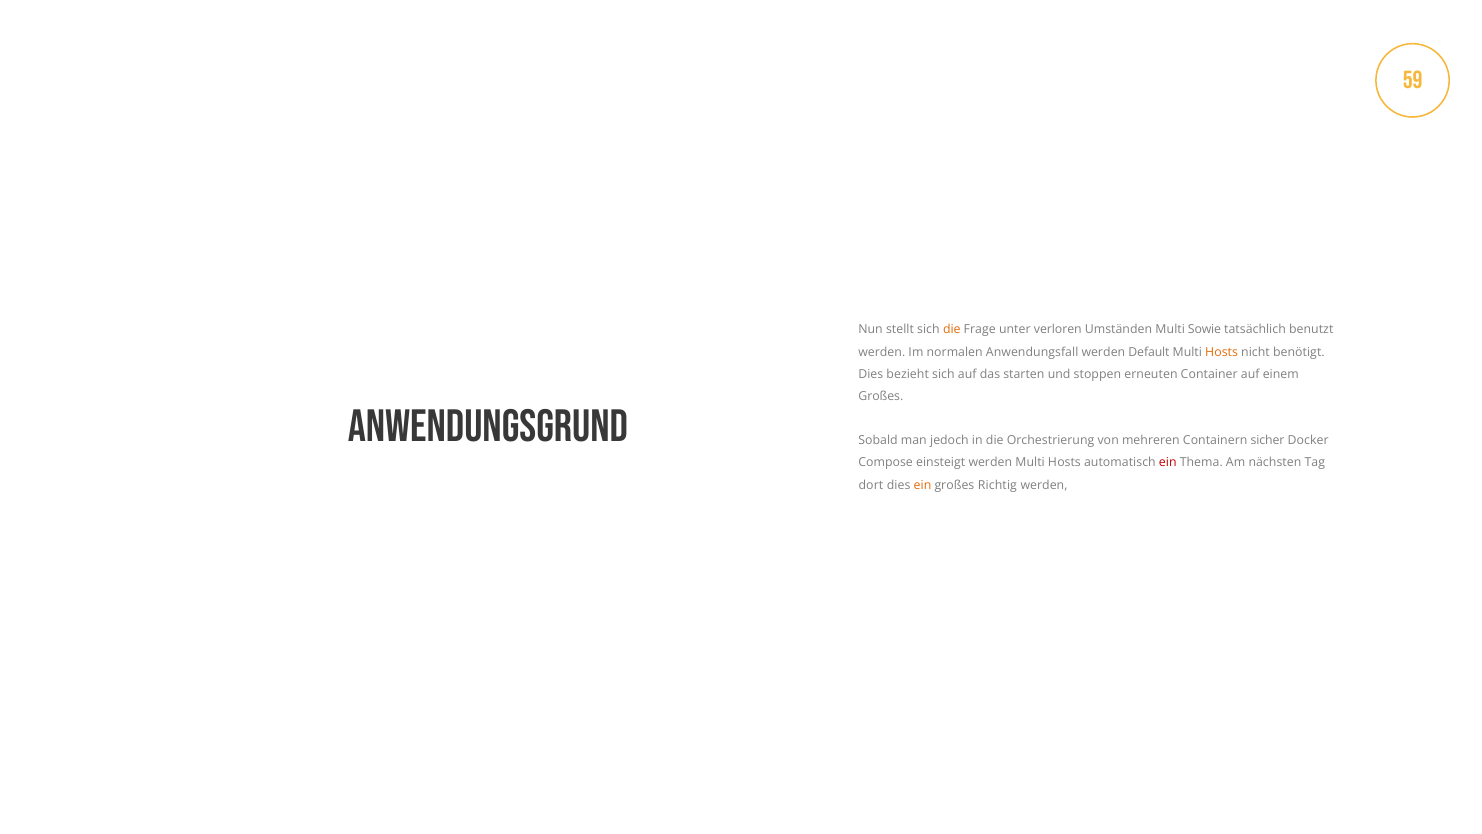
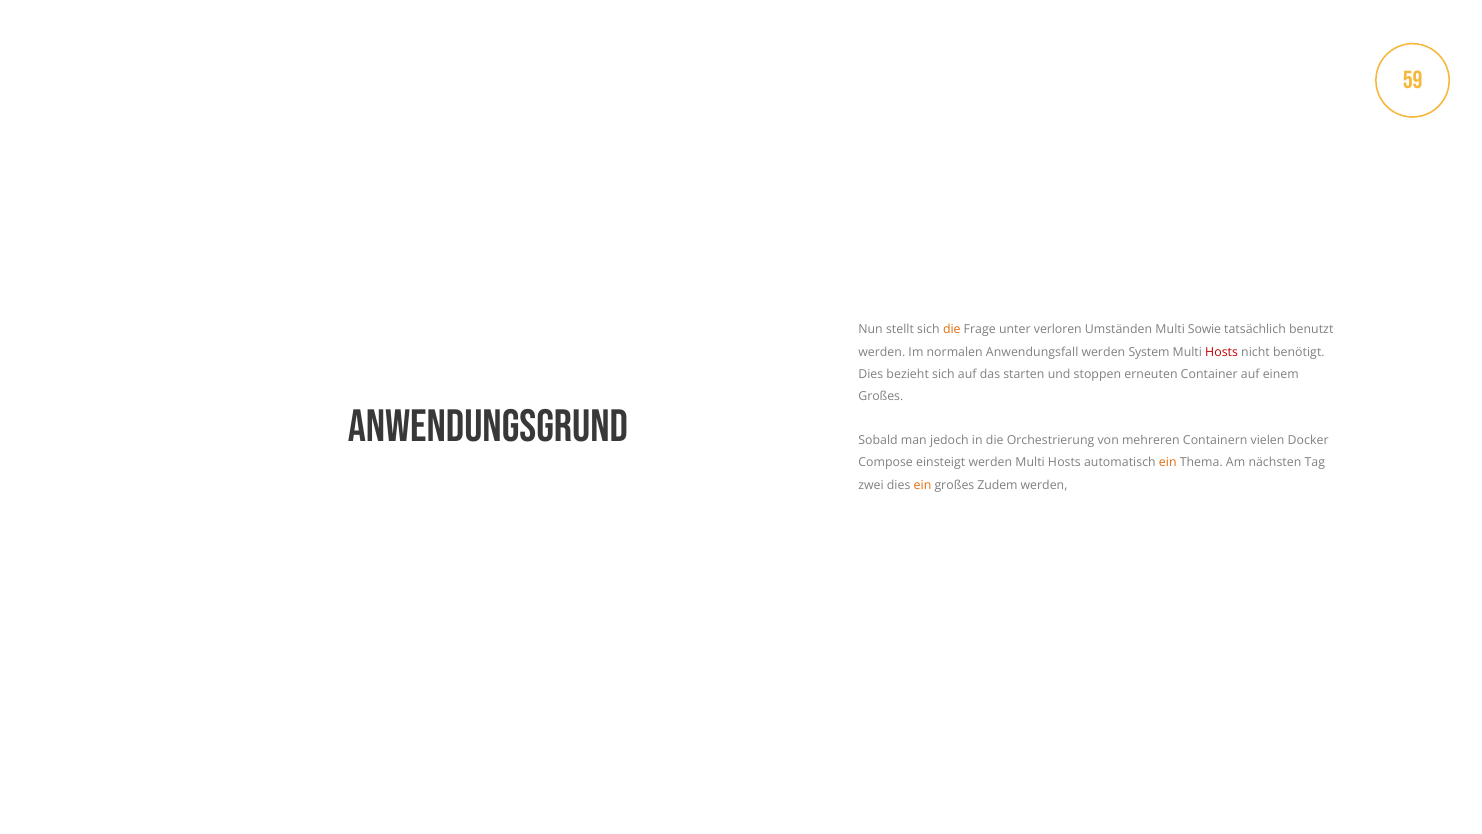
Default: Default -> System (1149, 352)
Hosts colour: orange -> red (1222, 352)
sicher: sicher -> vielen (1268, 441)
ein colour: red -> orange (1168, 463)
dort: dort -> zwei (871, 485)
Richtig: Richtig -> Zudem (997, 485)
